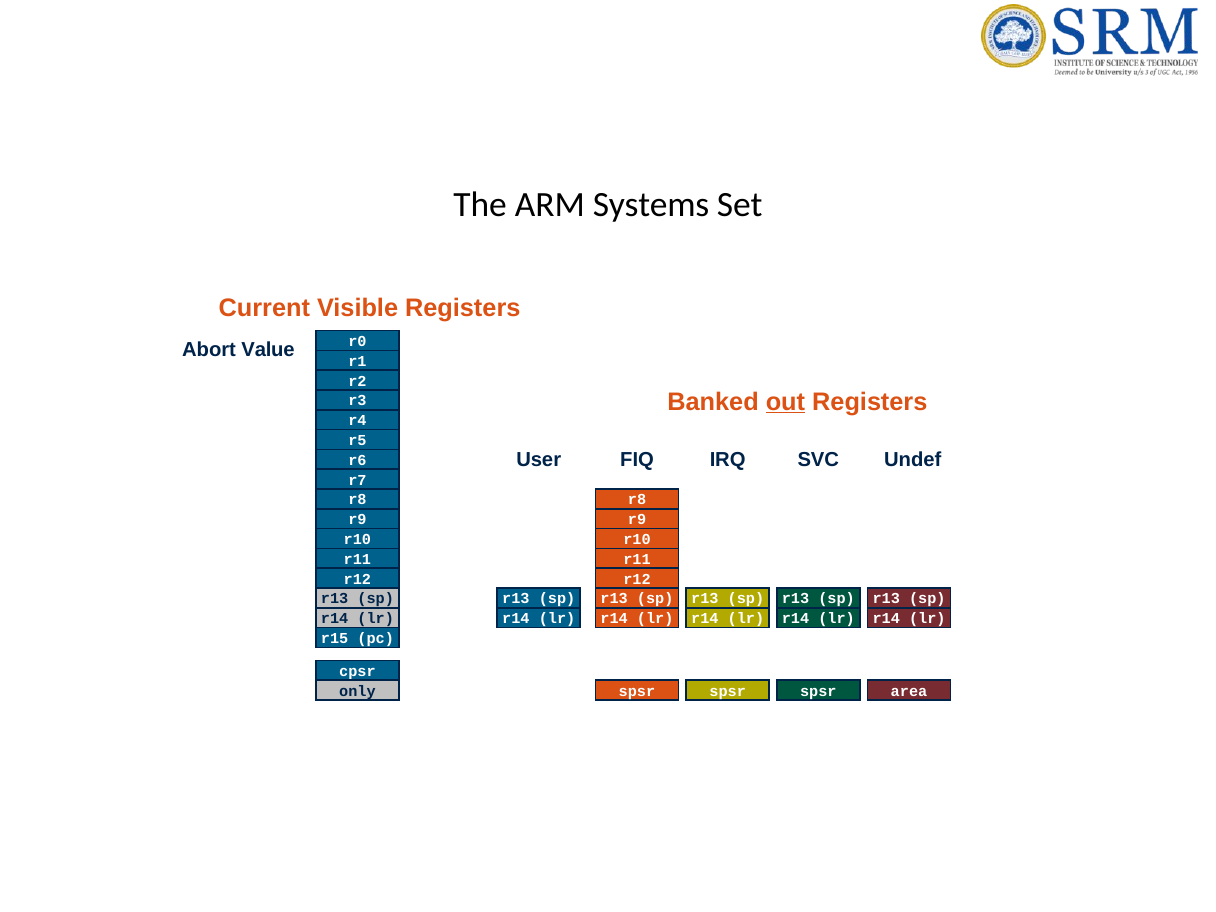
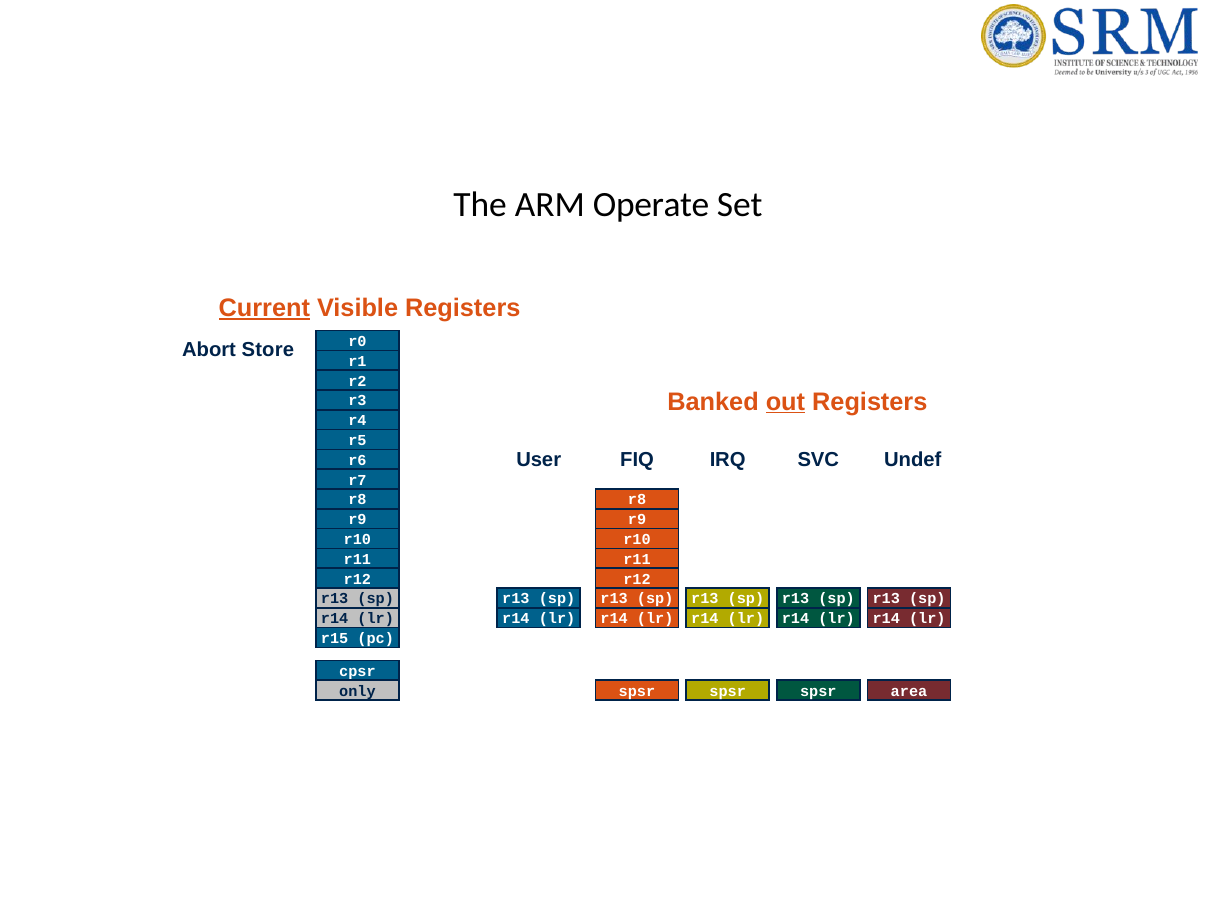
Systems: Systems -> Operate (651, 205)
Current underline: none -> present (264, 308)
Value: Value -> Store (268, 349)
